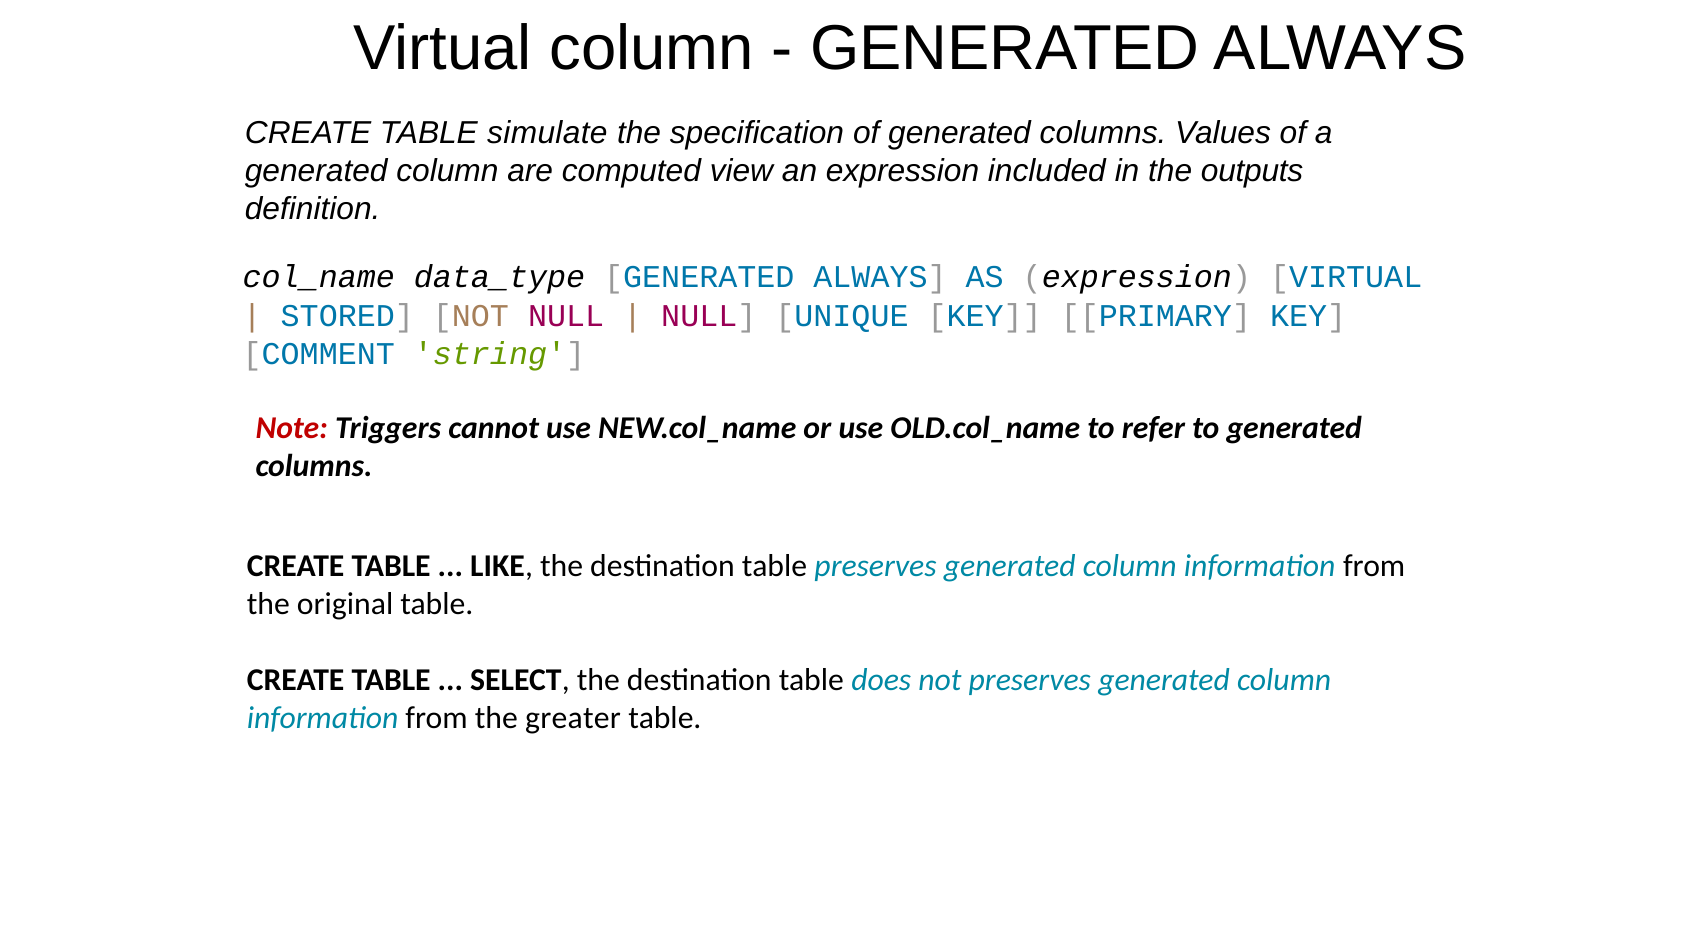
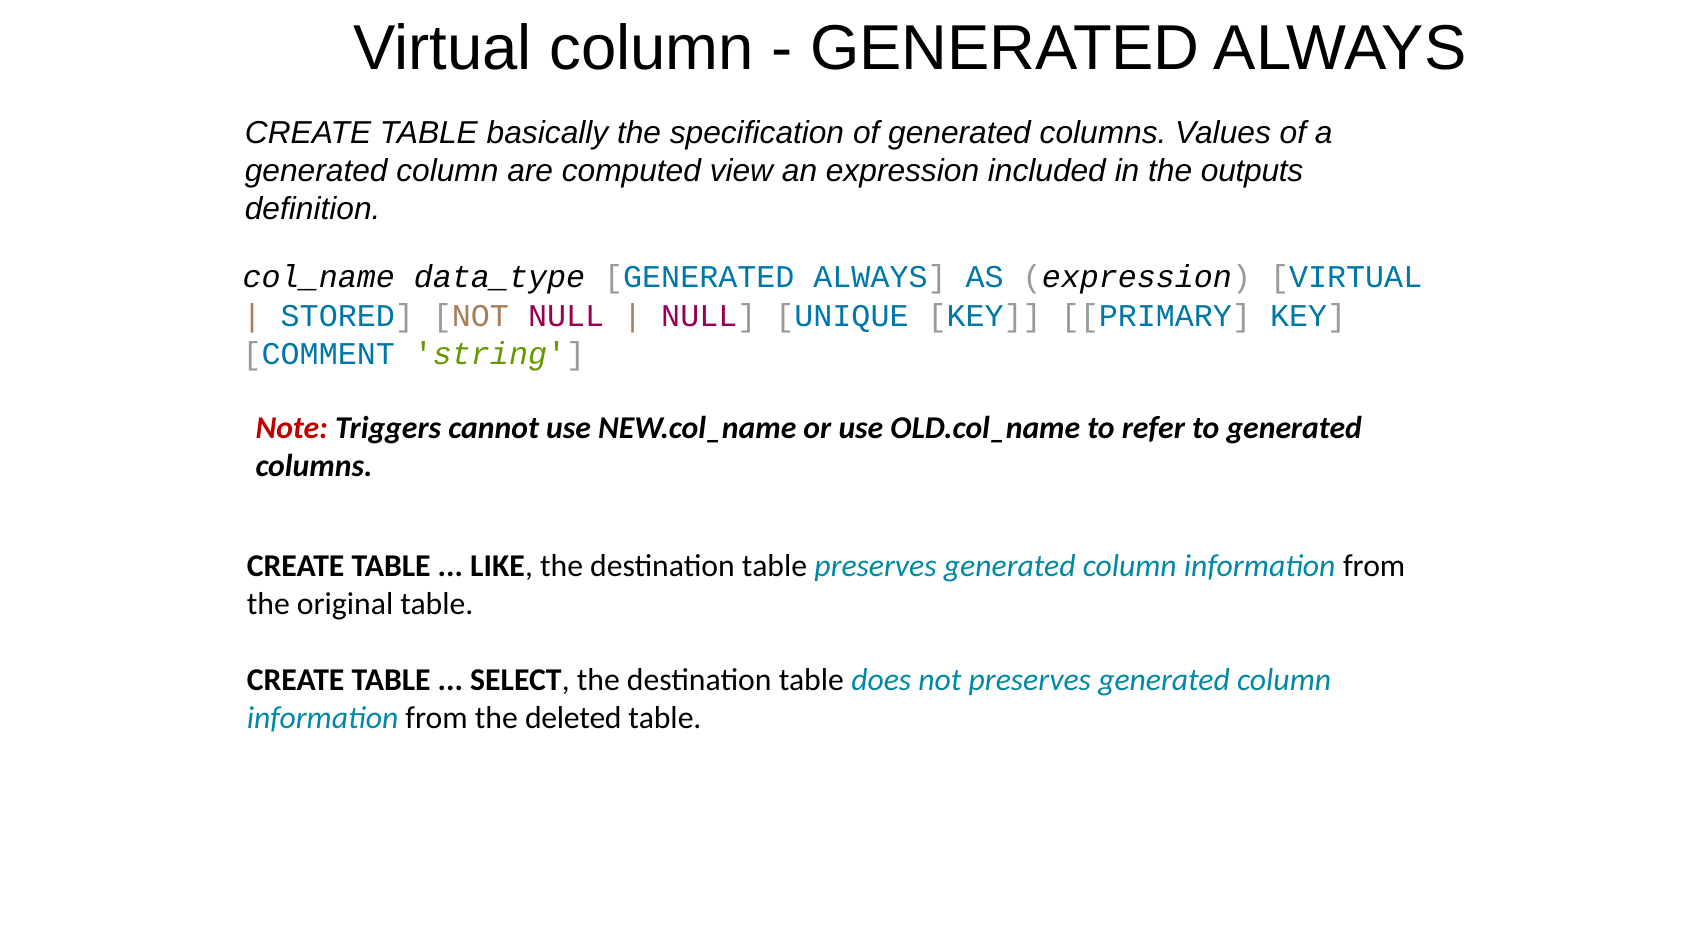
simulate: simulate -> basically (548, 133)
greater: greater -> deleted (573, 719)
